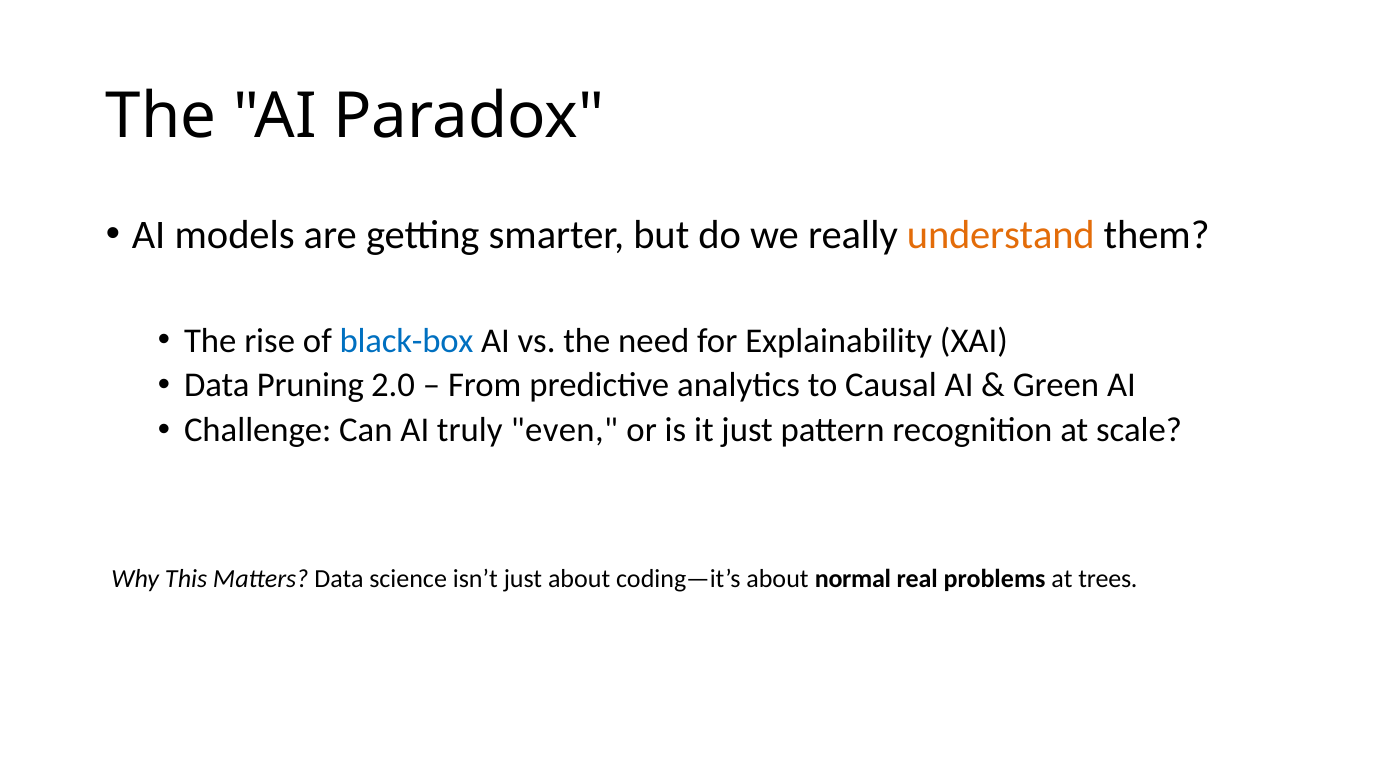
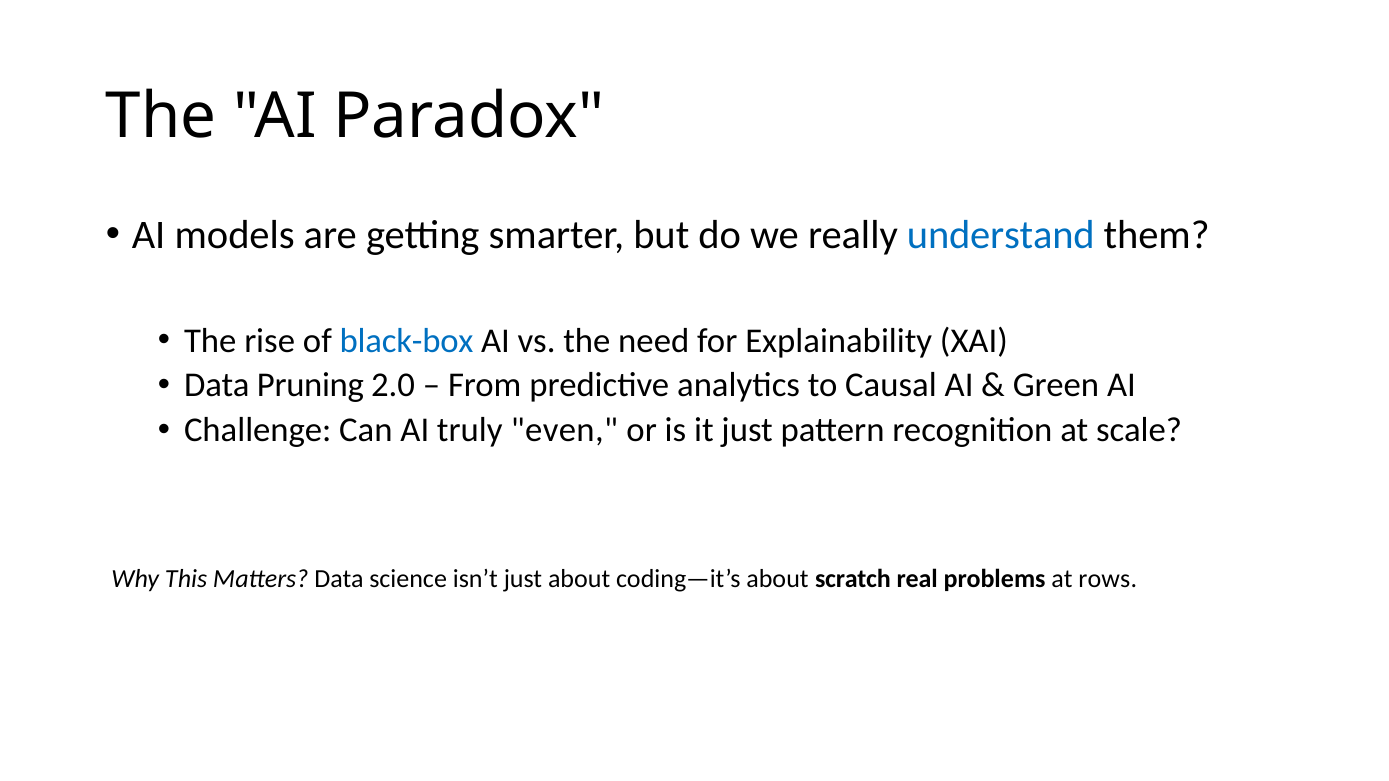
understand colour: orange -> blue (1001, 235)
normal: normal -> scratch (853, 579)
trees: trees -> rows (1108, 579)
